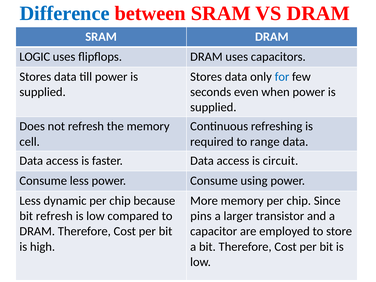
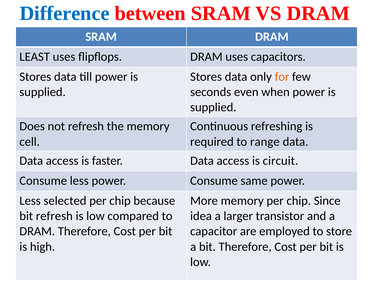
LOGIC: LOGIC -> LEAST (35, 57)
for colour: blue -> orange (282, 77)
using: using -> same (254, 181)
dynamic: dynamic -> selected (65, 201)
pins: pins -> idea (201, 216)
